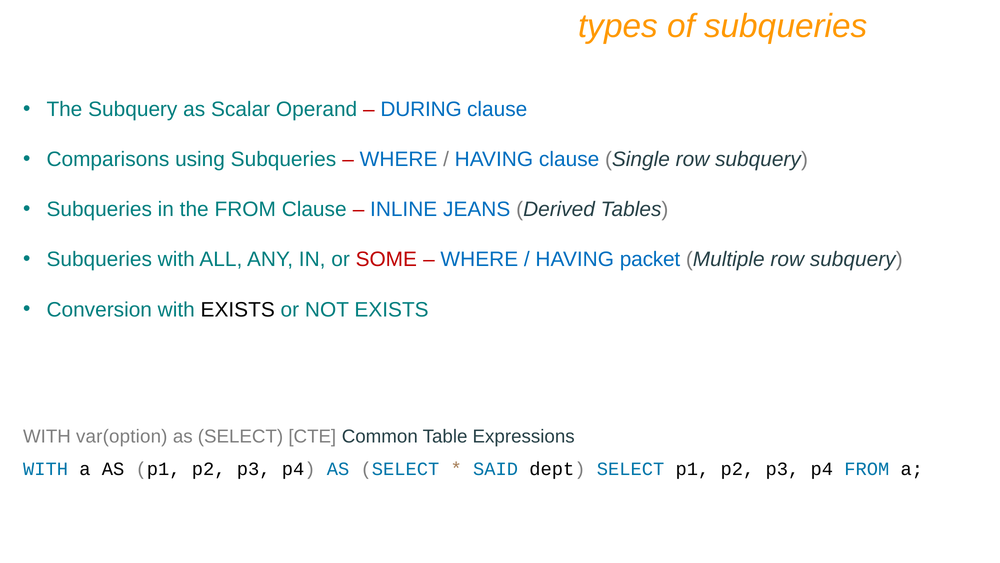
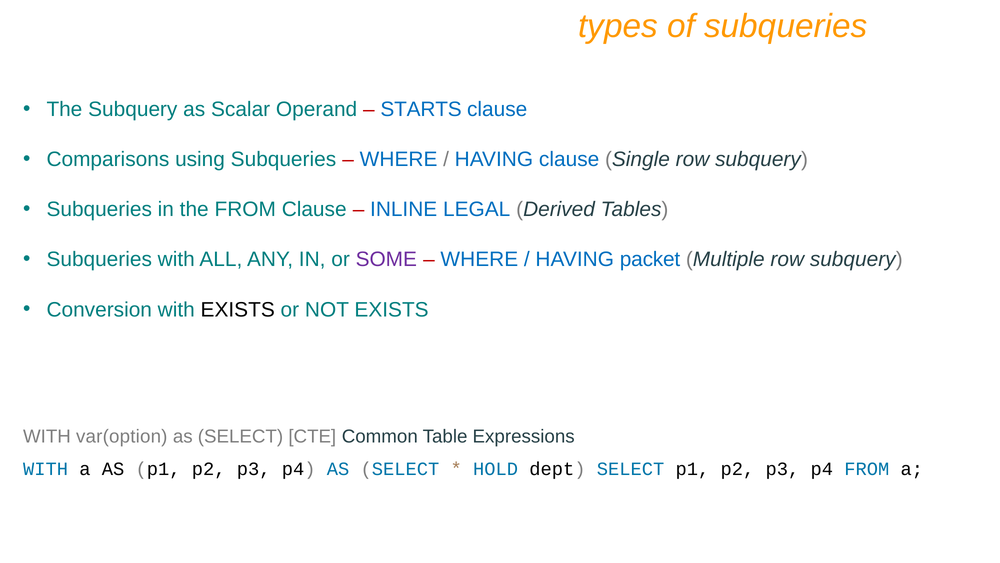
DURING: DURING -> STARTS (421, 109)
JEANS: JEANS -> LEGAL (477, 209)
SOME colour: red -> purple (386, 259)
SAID: SAID -> HOLD (496, 469)
